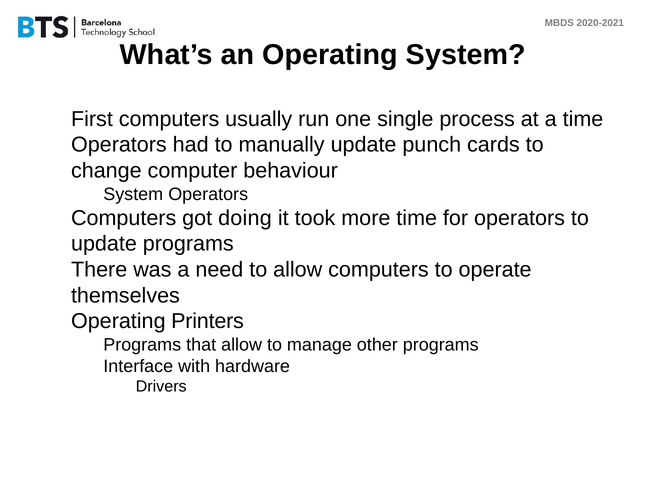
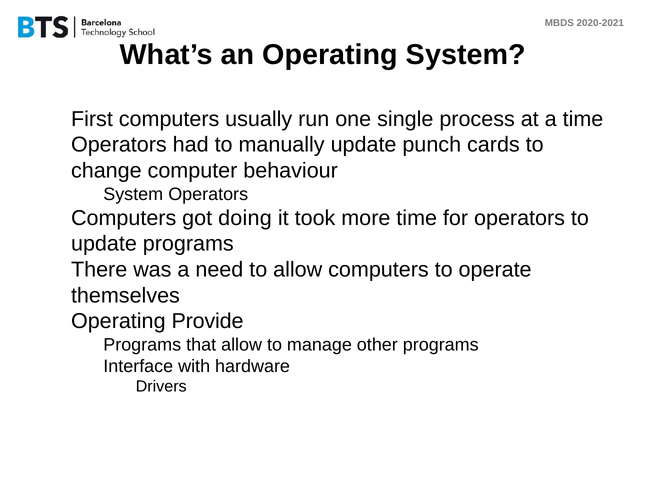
Printers: Printers -> Provide (208, 322)
